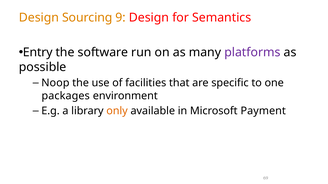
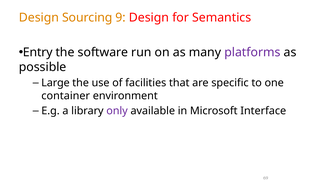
Noop: Noop -> Large (55, 83)
packages: packages -> container (66, 96)
only colour: orange -> purple (117, 111)
Payment: Payment -> Interface (263, 111)
